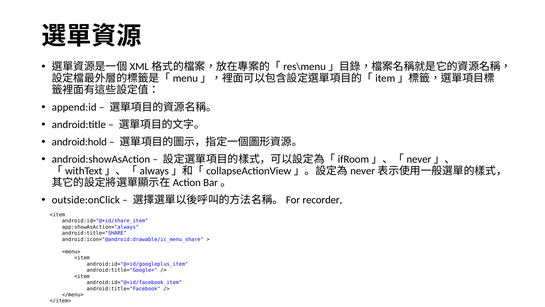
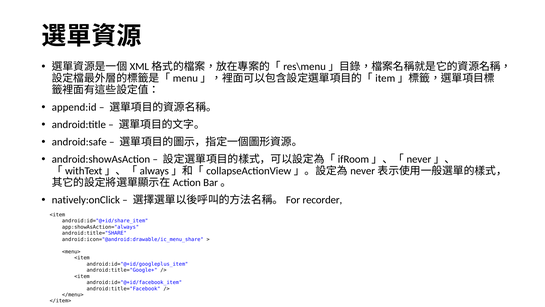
android:hold: android:hold -> android:safe (79, 142)
outside:onClick: outside:onClick -> natively:onClick (86, 200)
